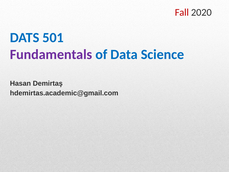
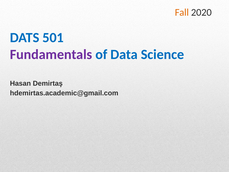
Fall colour: red -> orange (182, 12)
